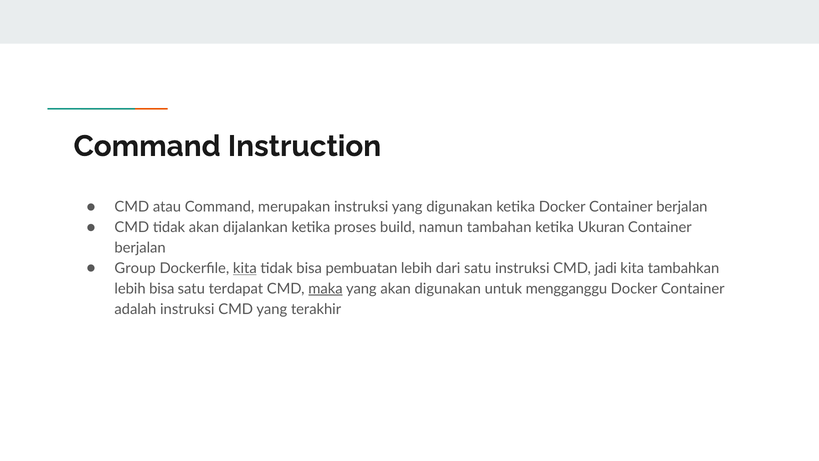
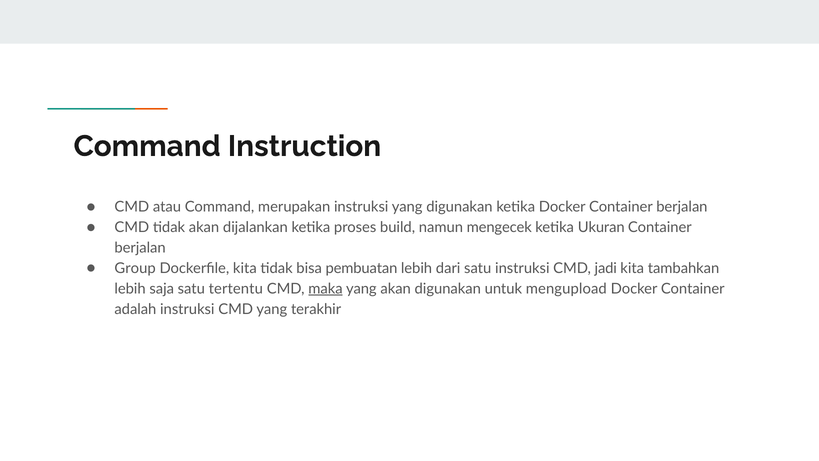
tambahan: tambahan -> mengecek (499, 227)
kita underline: present -> none (245, 268)
lebih bisa: bisa -> saja (162, 289)
terdapat: terdapat -> tertentu (236, 289)
mengganggu: mengganggu -> mengupload (566, 289)
